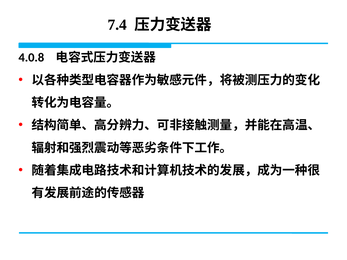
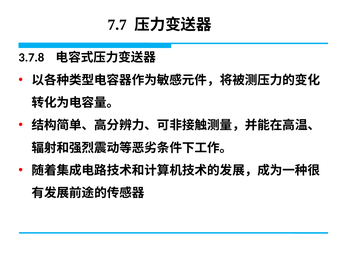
7.4: 7.4 -> 7.7 (117, 25)
4.0.8: 4.0.8 -> 3.7.8 (31, 58)
